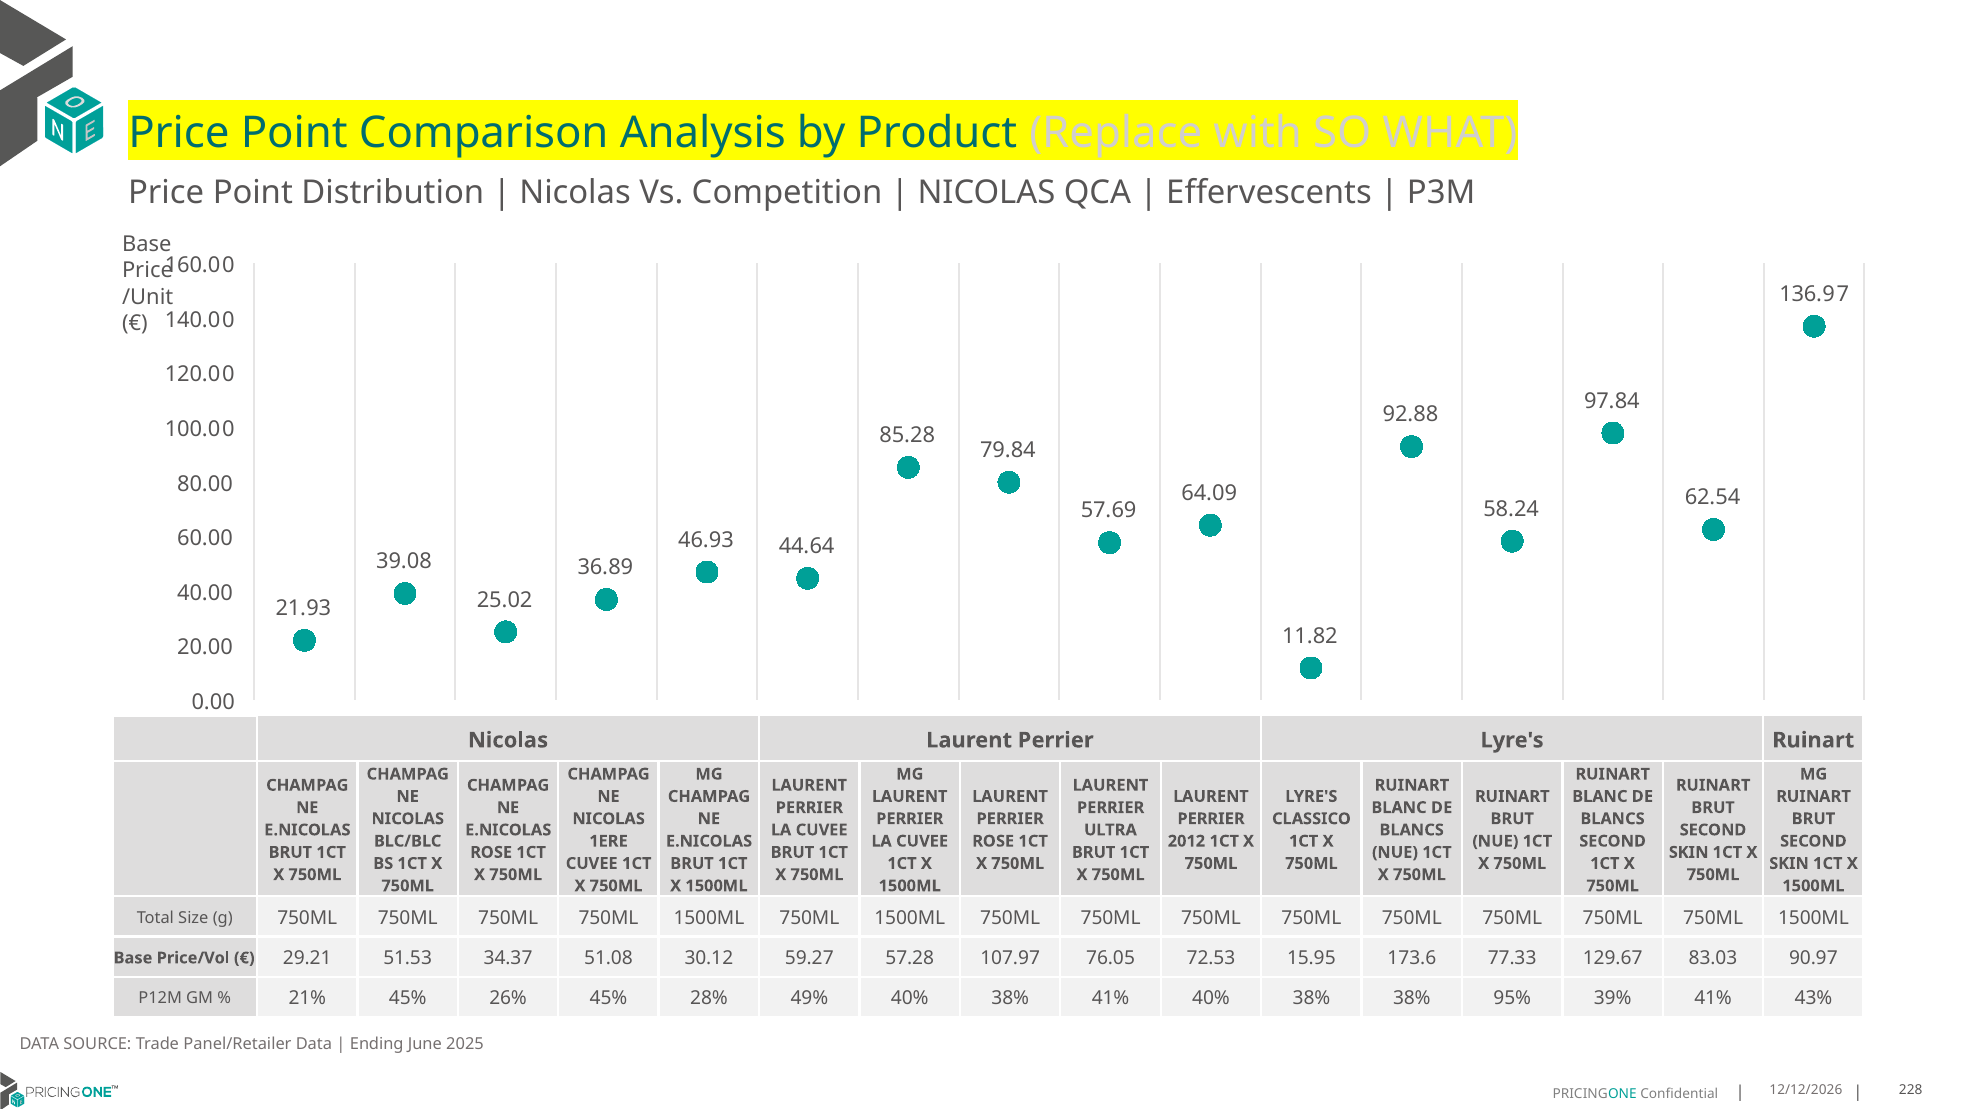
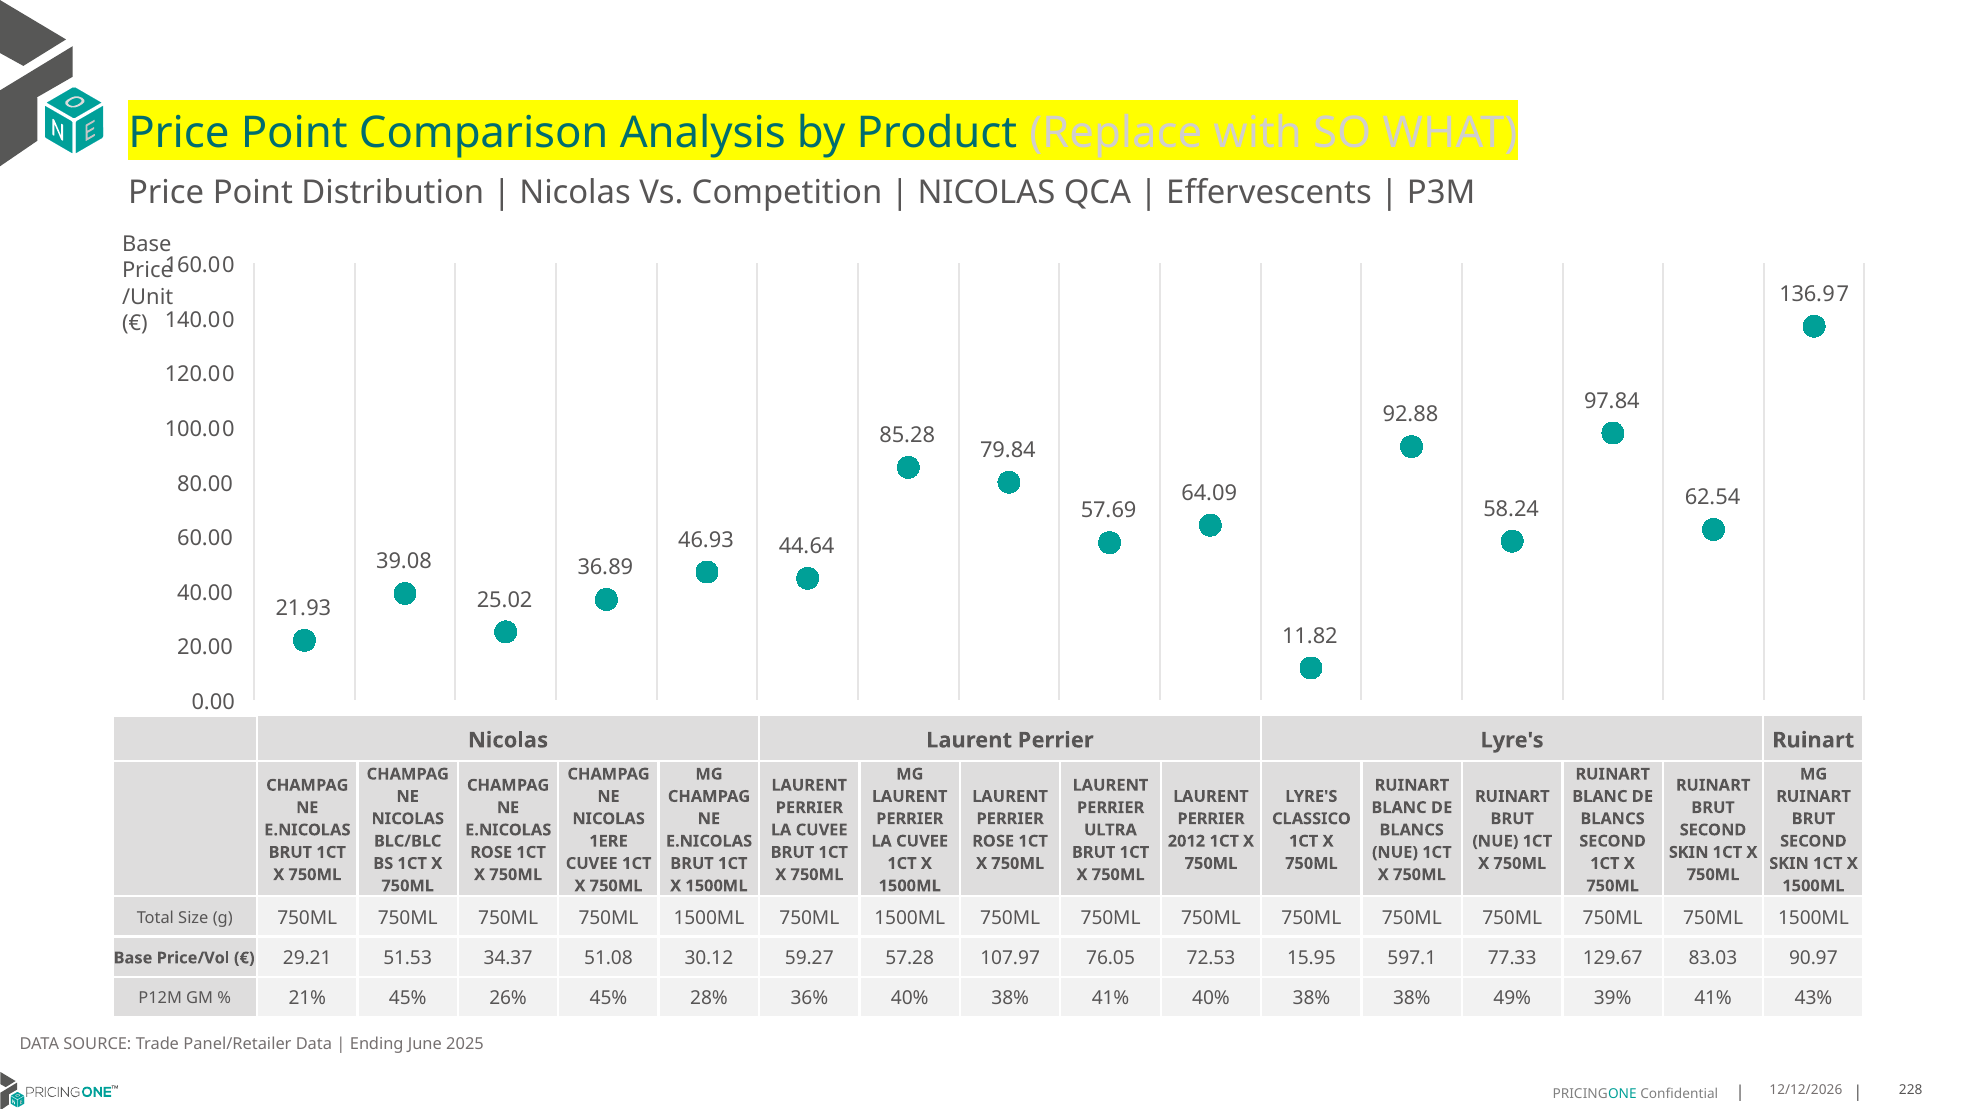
173.6: 173.6 -> 597.1 (1412, 958)
49%: 49% -> 36% (809, 998)
95%: 95% -> 49% (1512, 998)
